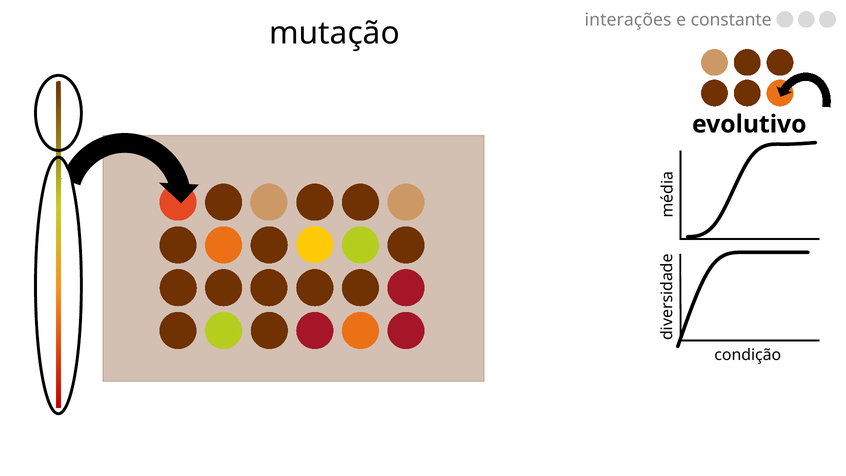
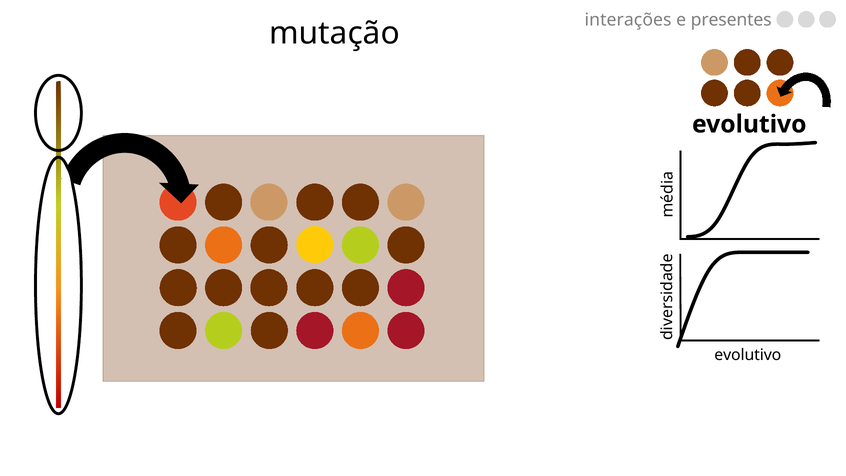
constante: constante -> presentes (731, 20)
condição: condição -> evolutivo (748, 355)
